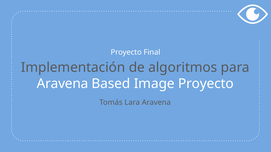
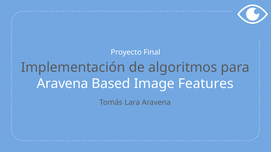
Image Proyecto: Proyecto -> Features (206, 84)
